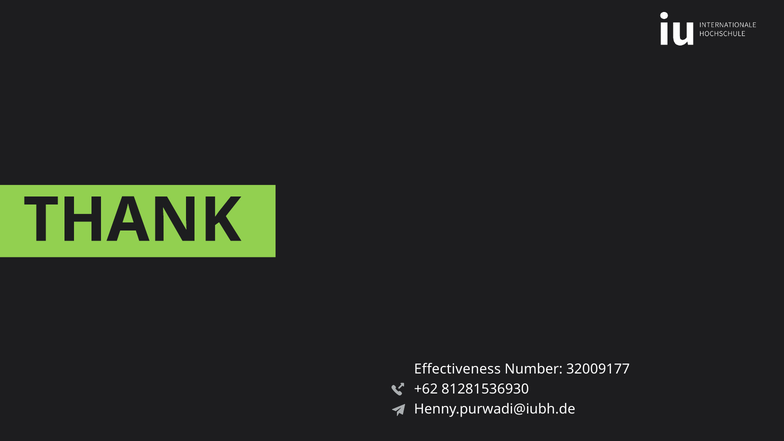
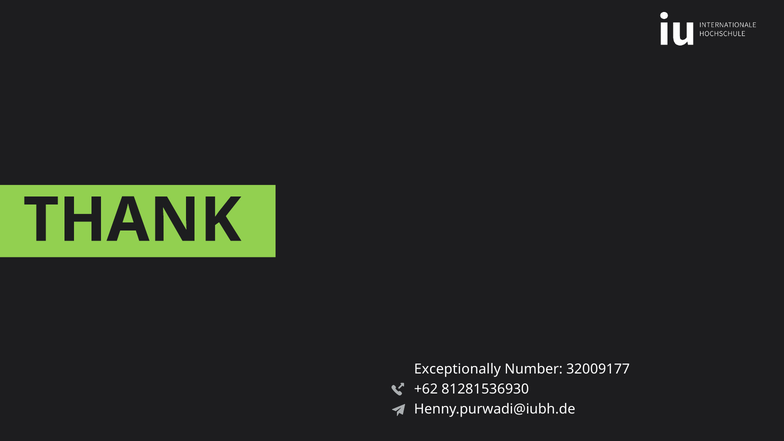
Effectiveness: Effectiveness -> Exceptionally (457, 369)
